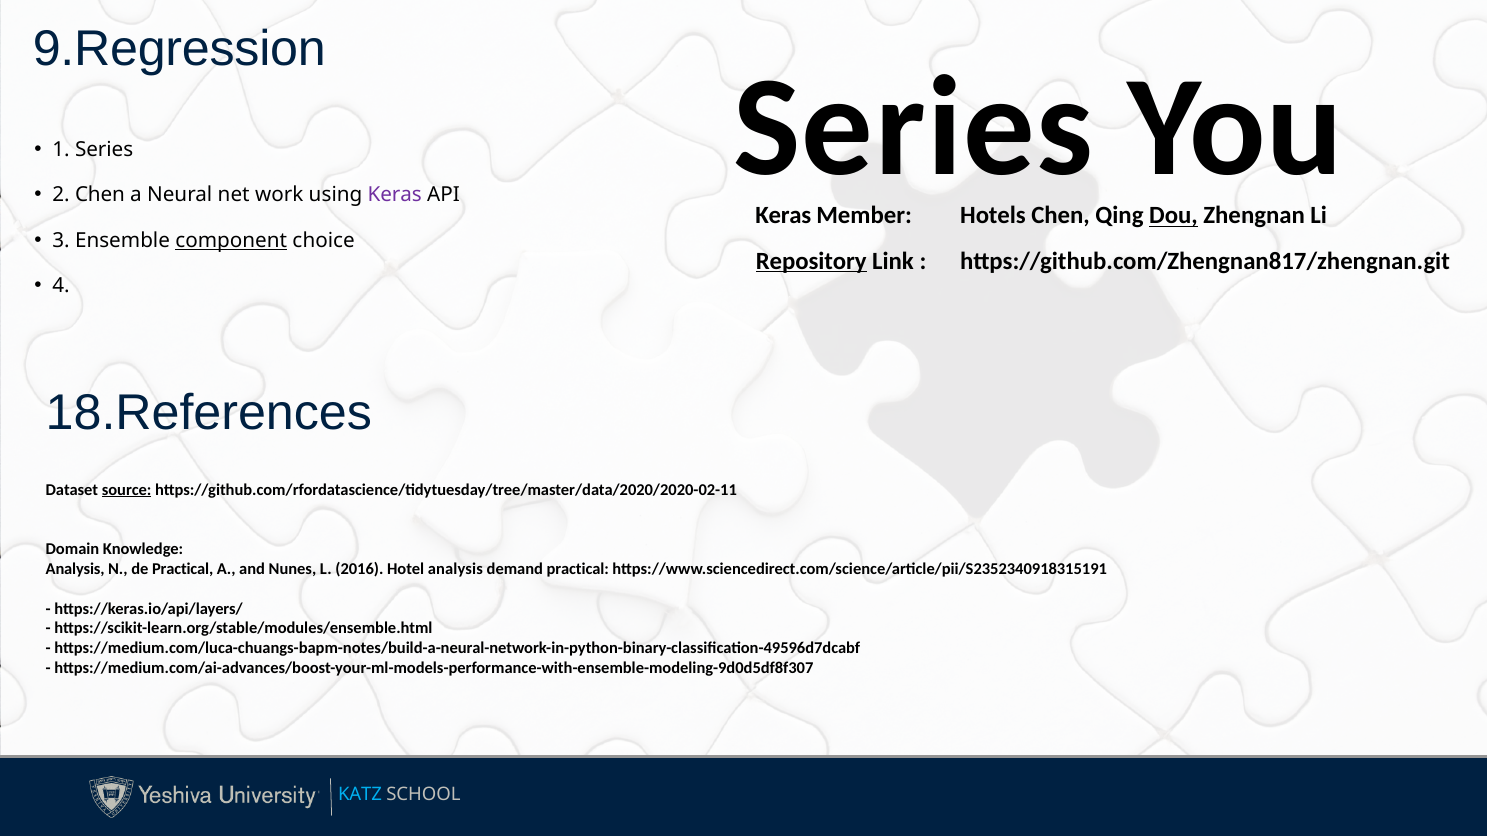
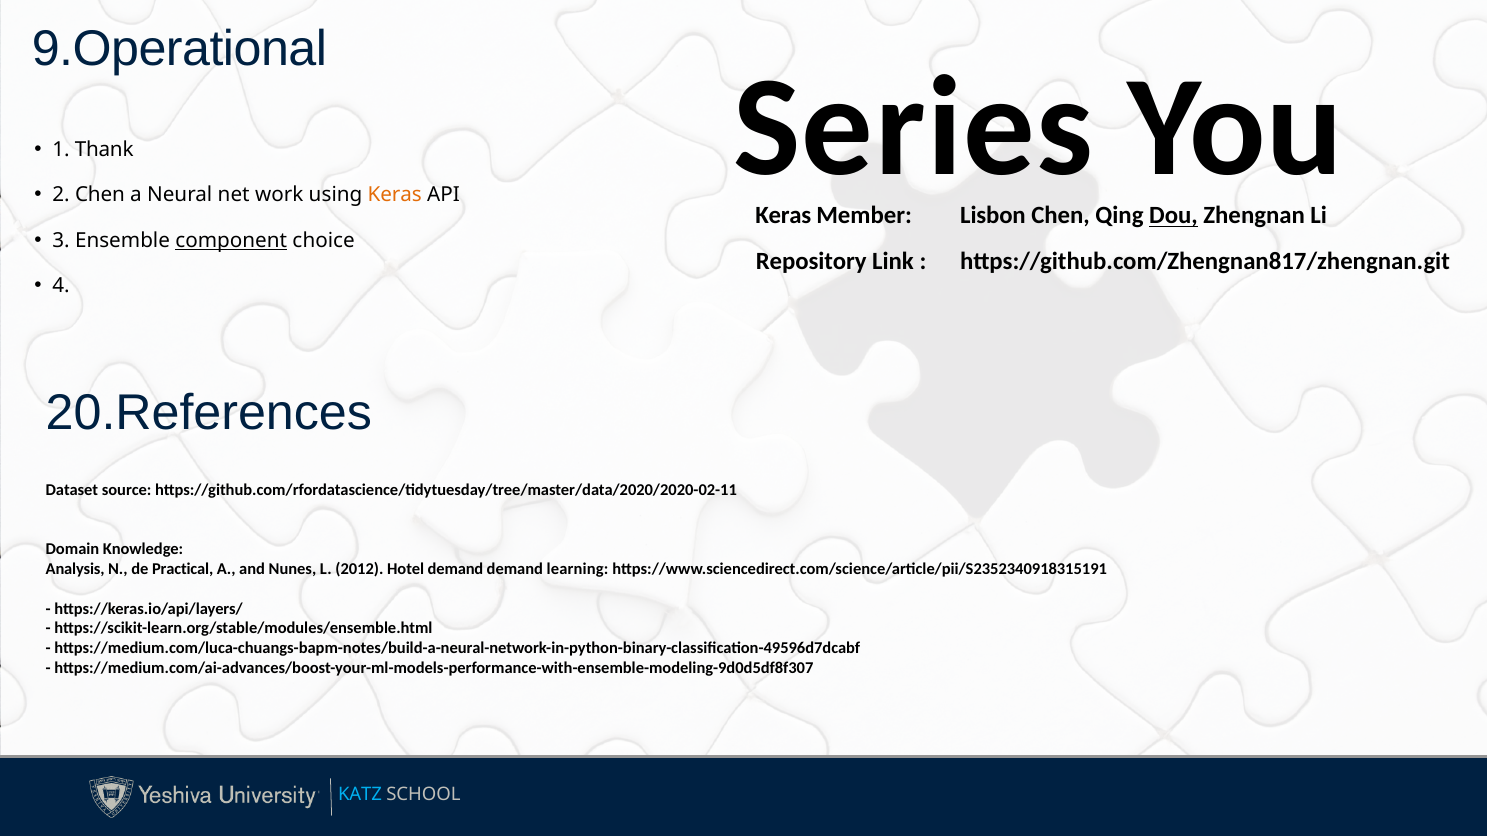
9.Regression: 9.Regression -> 9.Operational (179, 49)
1 Series: Series -> Thank (104, 150)
Keras colour: purple -> orange (395, 195)
Hotels: Hotels -> Lisbon (993, 216)
Repository underline: present -> none (811, 261)
18.References: 18.References -> 20.References (209, 413)
source underline: present -> none (127, 490)
2016: 2016 -> 2012 (359, 569)
Hotel analysis: analysis -> demand (456, 569)
demand practical: practical -> learning (578, 569)
